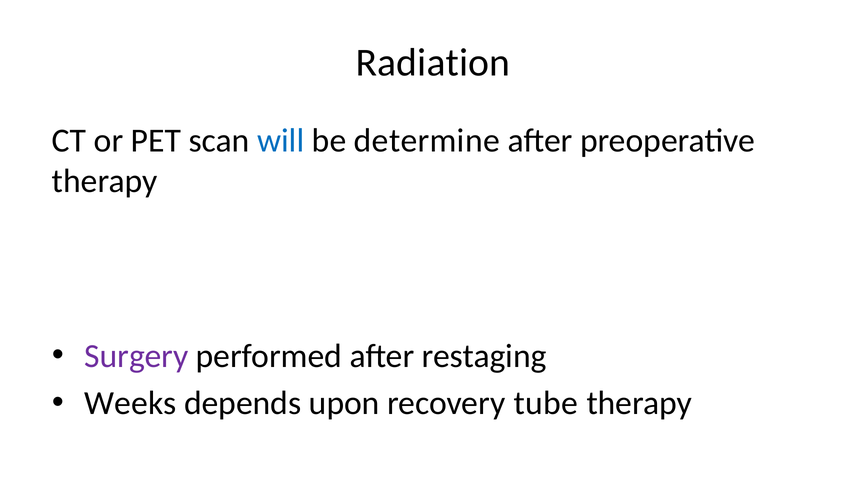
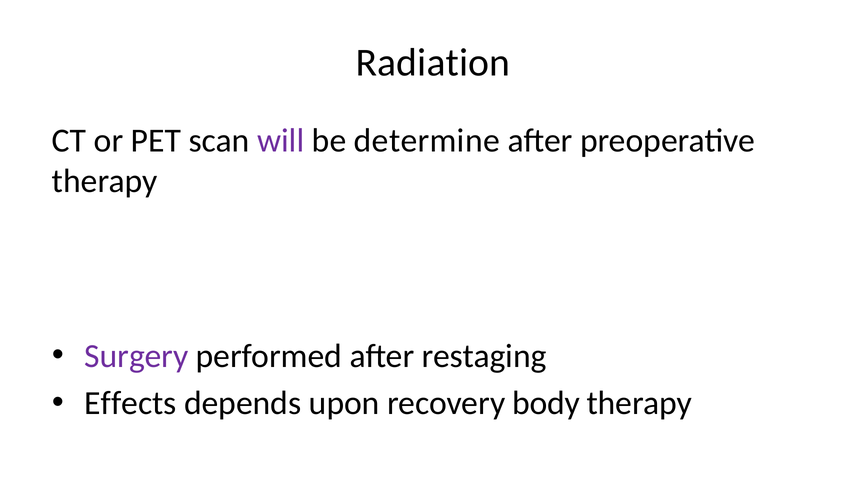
will colour: blue -> purple (281, 141)
Weeks: Weeks -> Effects (131, 403)
tube: tube -> body (546, 403)
